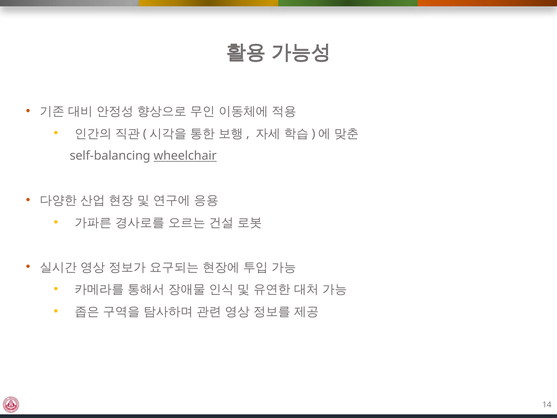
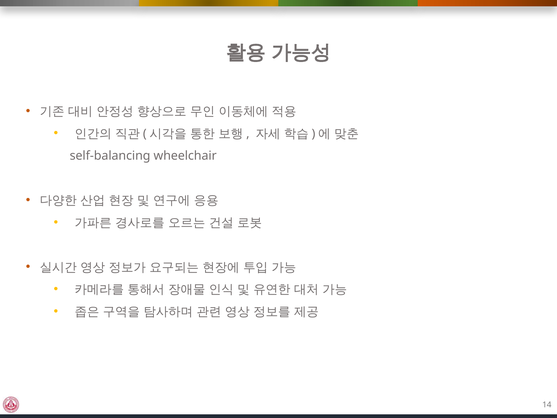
wheelchair underline: present -> none (185, 156)
